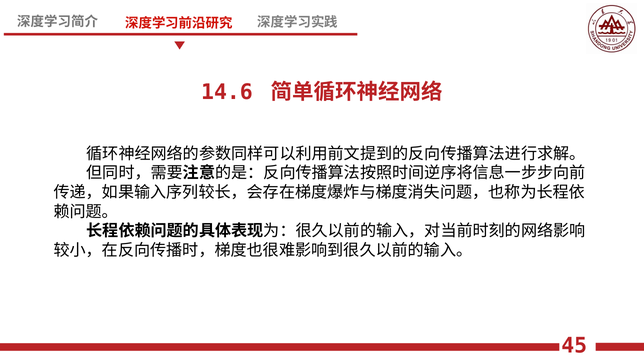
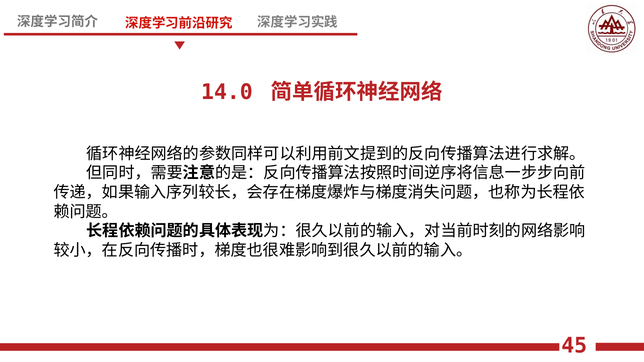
14.6: 14.6 -> 14.0 (227, 92)
